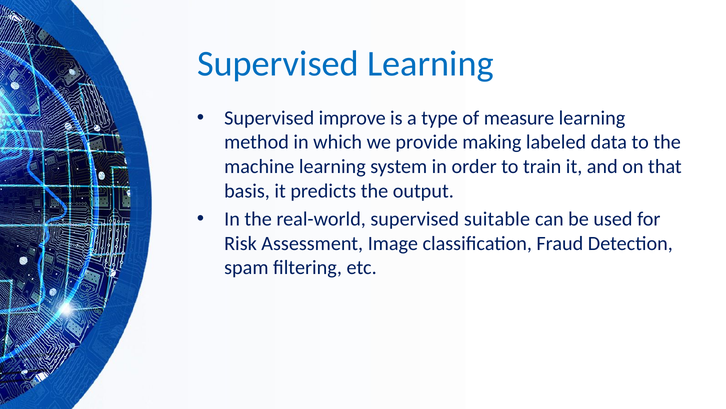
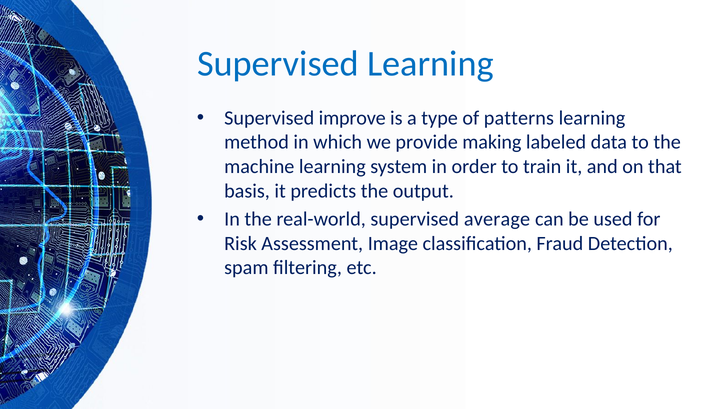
measure: measure -> patterns (519, 118)
suitable: suitable -> average (497, 219)
